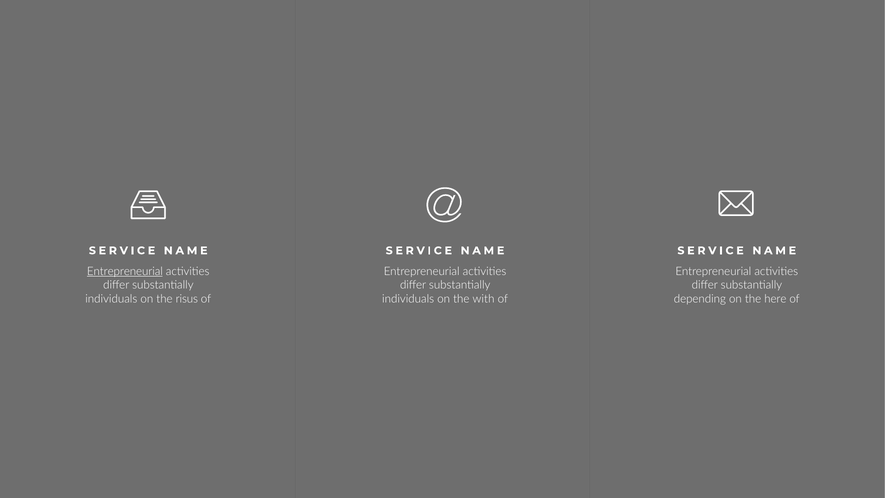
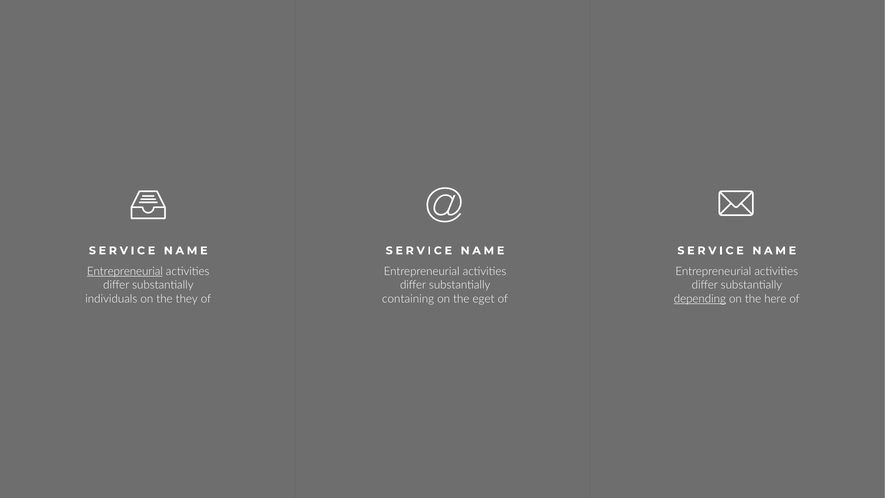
risus: risus -> they (187, 299)
individuals: individuals -> containing (408, 299)
with: with -> eget (484, 299)
depending underline: none -> present (700, 299)
